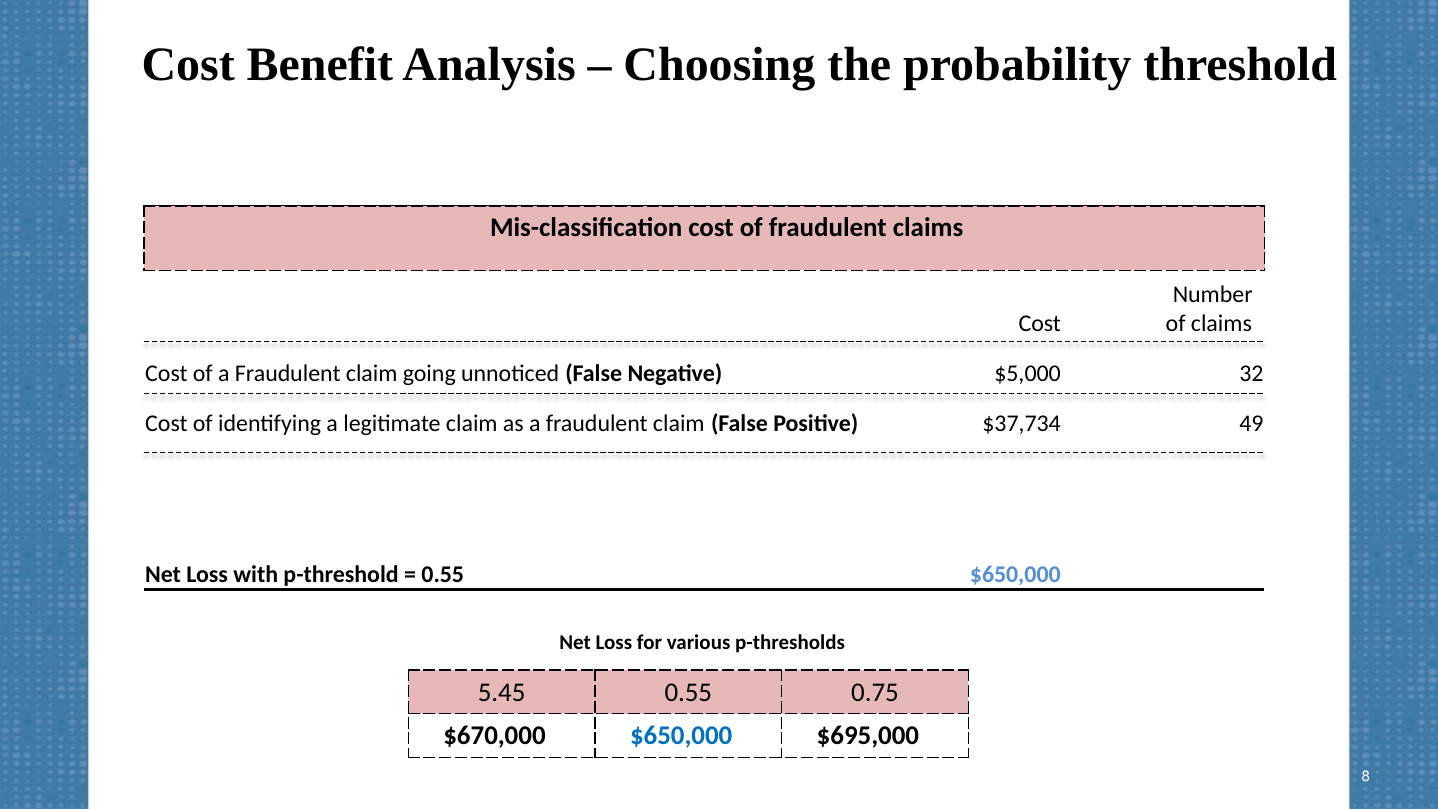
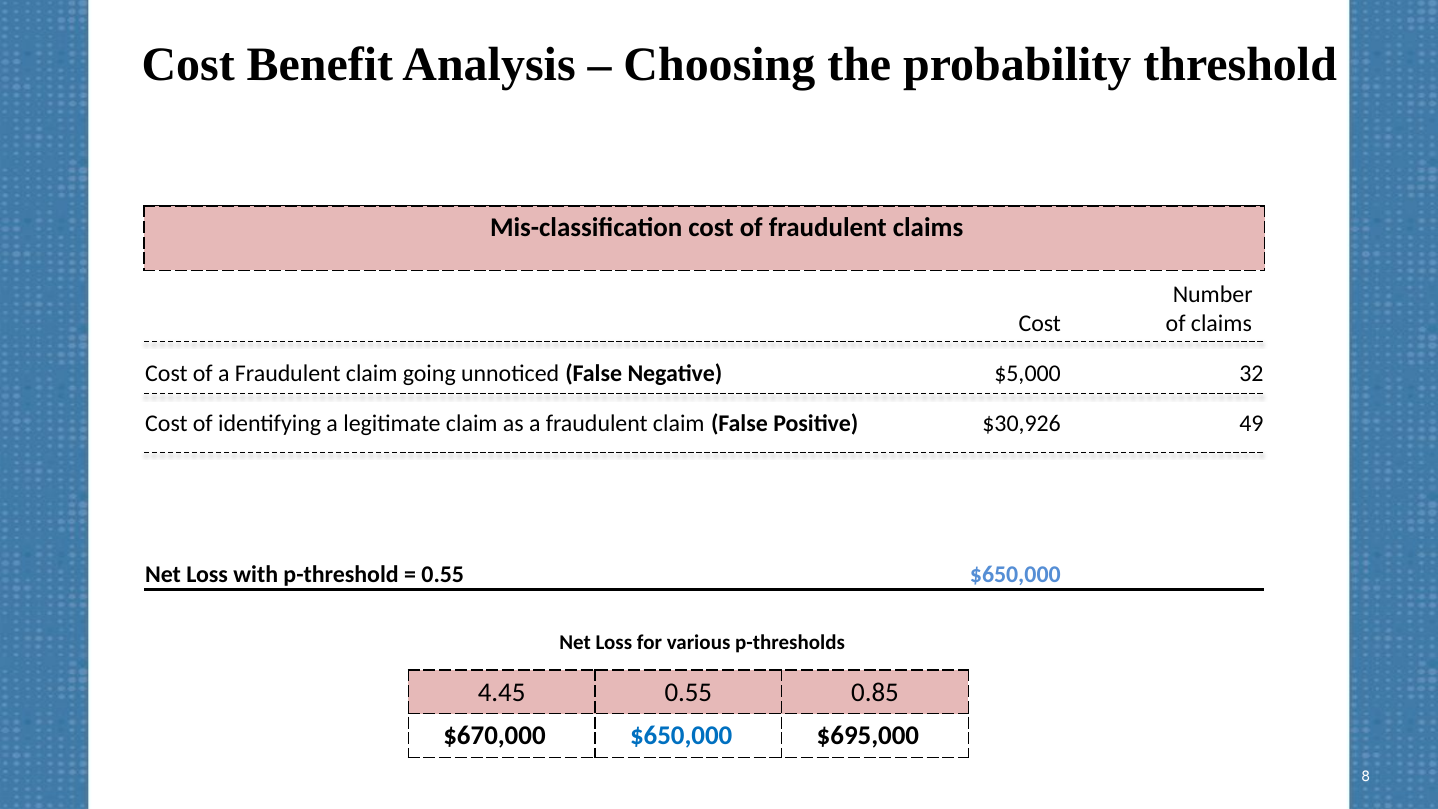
$37,734: $37,734 -> $30,926 (1022, 424)
5.45: 5.45 -> 4.45 (502, 692)
0.75: 0.75 -> 0.85 (875, 692)
